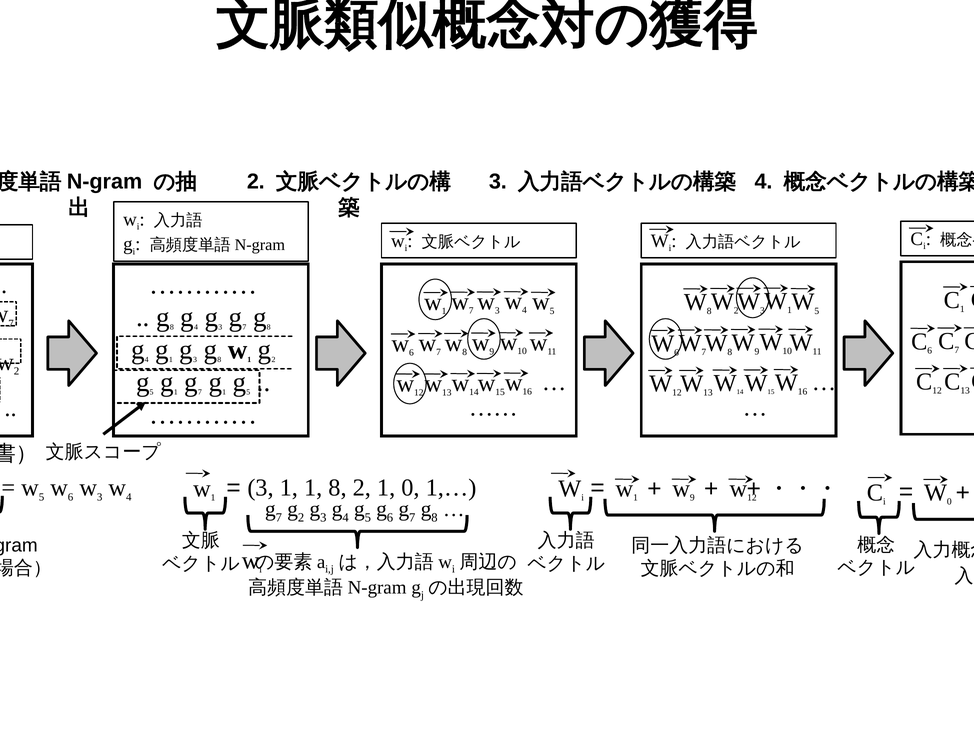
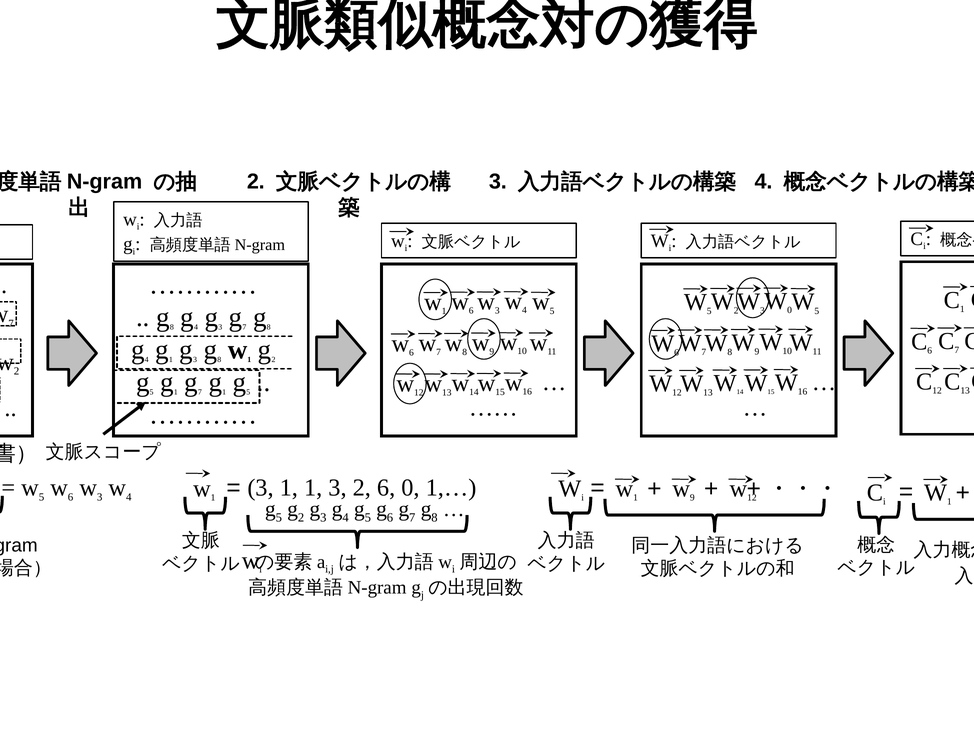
1: 1 -> 0 (790, 310)
7: 7 -> 6 (471, 311)
8: 8 -> 5 (709, 311)
1 8: 8 -> 3 (337, 488)
2 1: 1 -> 6 (386, 488)
0: 0 -> 1 (949, 502)
7: 7 -> 5 (279, 518)
